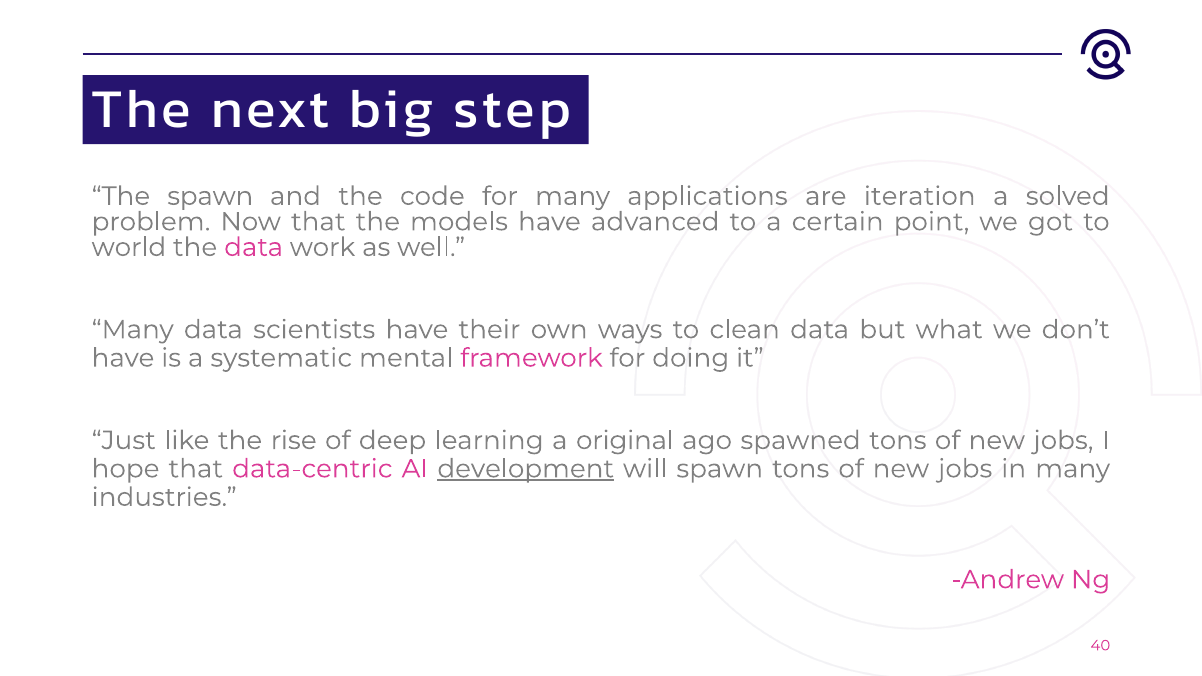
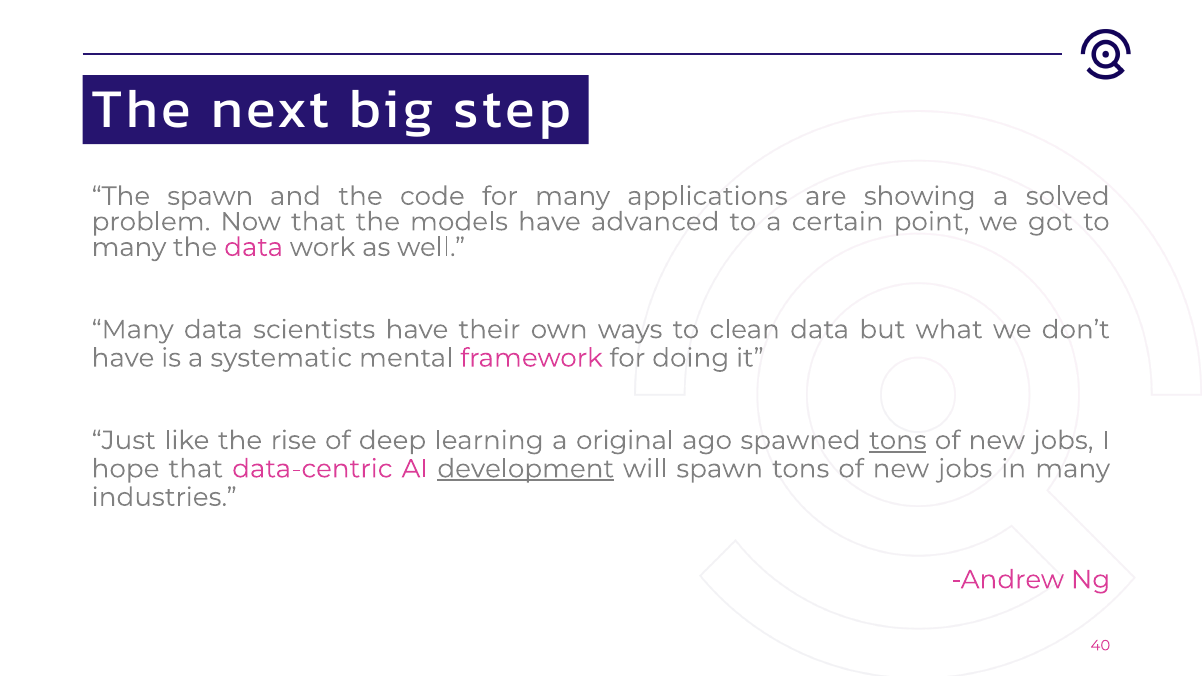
iteration: iteration -> showing (920, 196)
world: world -> many (129, 247)
tons underline: none -> present (898, 441)
